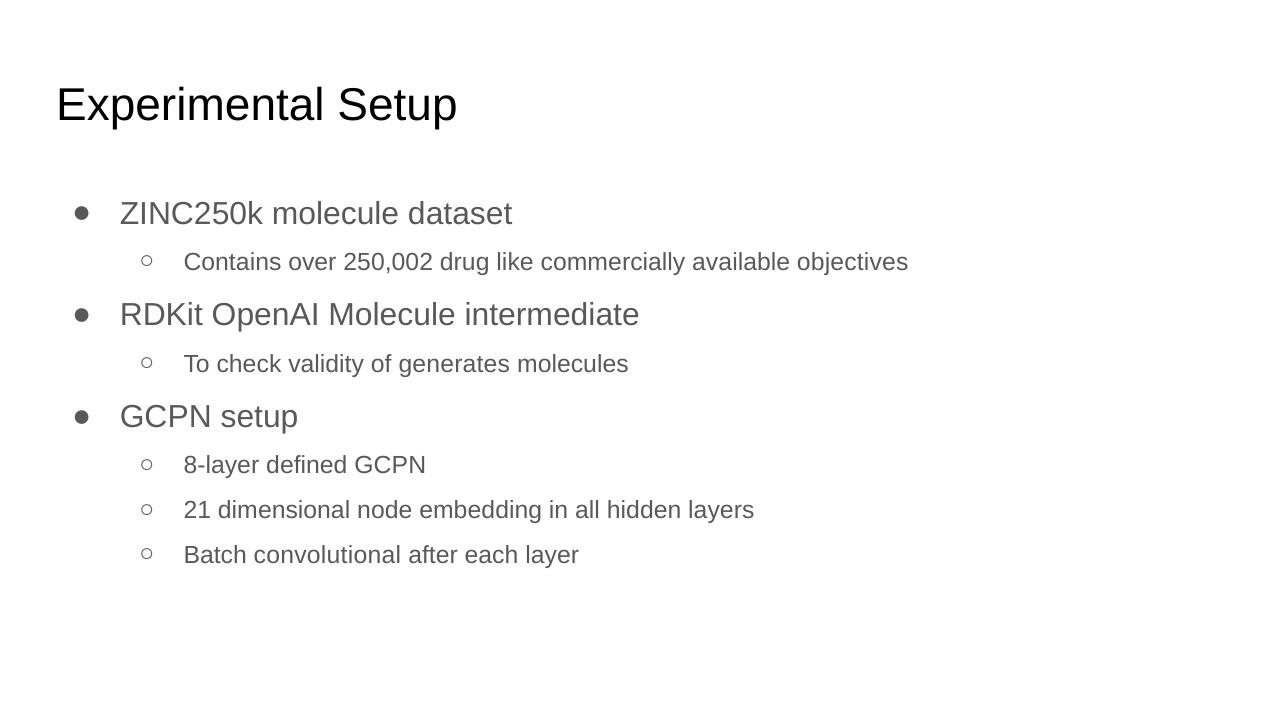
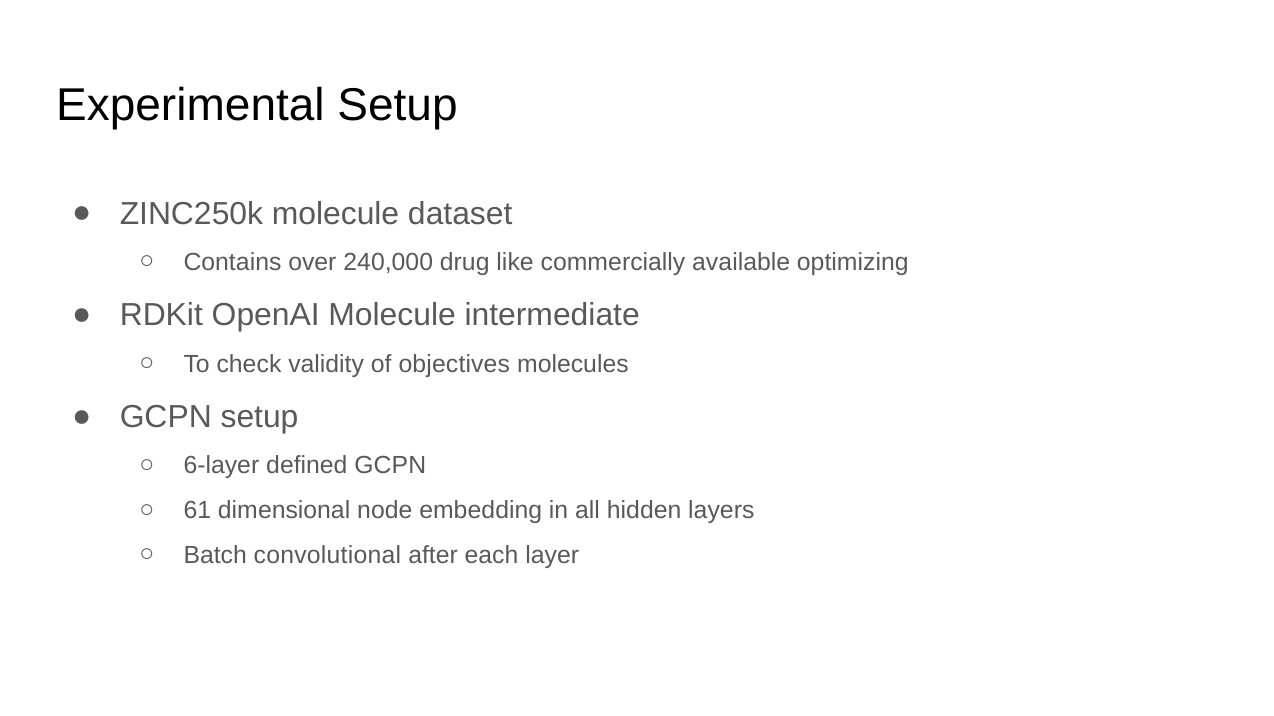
250,002: 250,002 -> 240,000 (388, 262)
objectives: objectives -> optimizing (853, 262)
generates: generates -> objectives (454, 364)
8-layer: 8-layer -> 6-layer (221, 466)
21: 21 -> 61 (197, 511)
